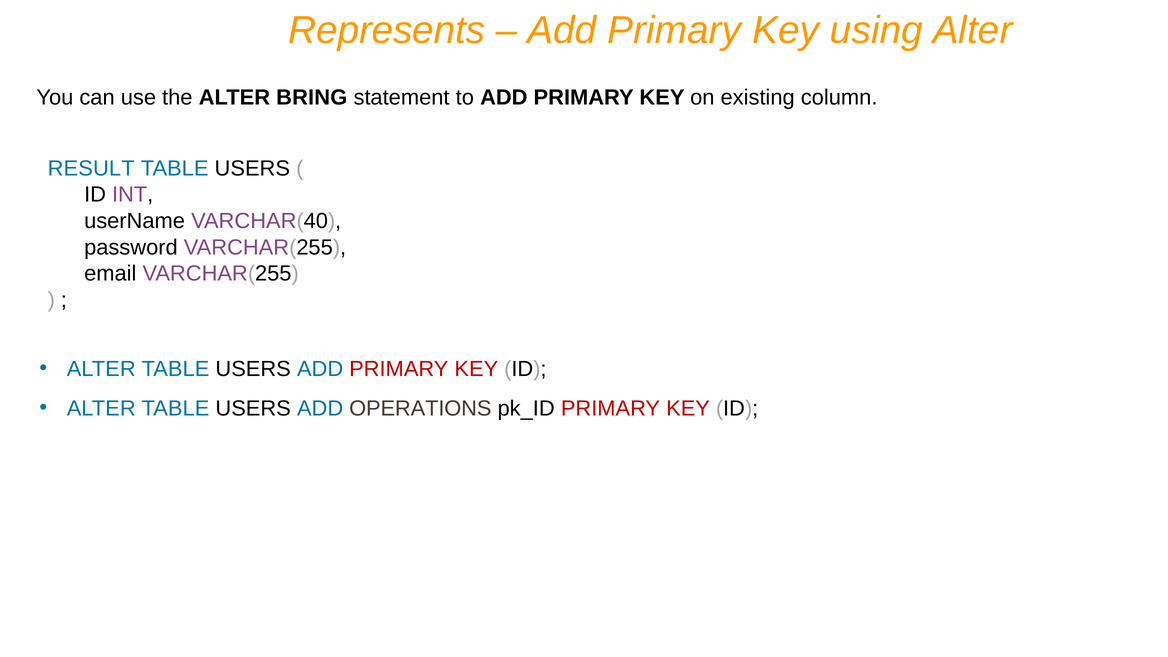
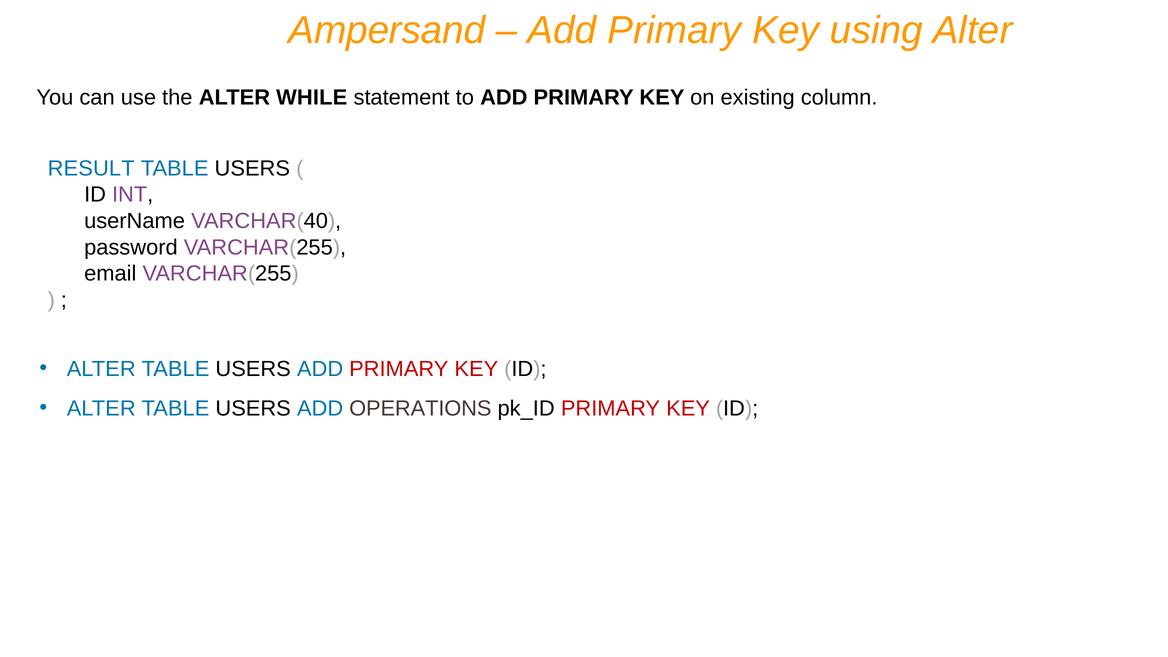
Represents: Represents -> Ampersand (387, 30)
BRING: BRING -> WHILE (312, 97)
